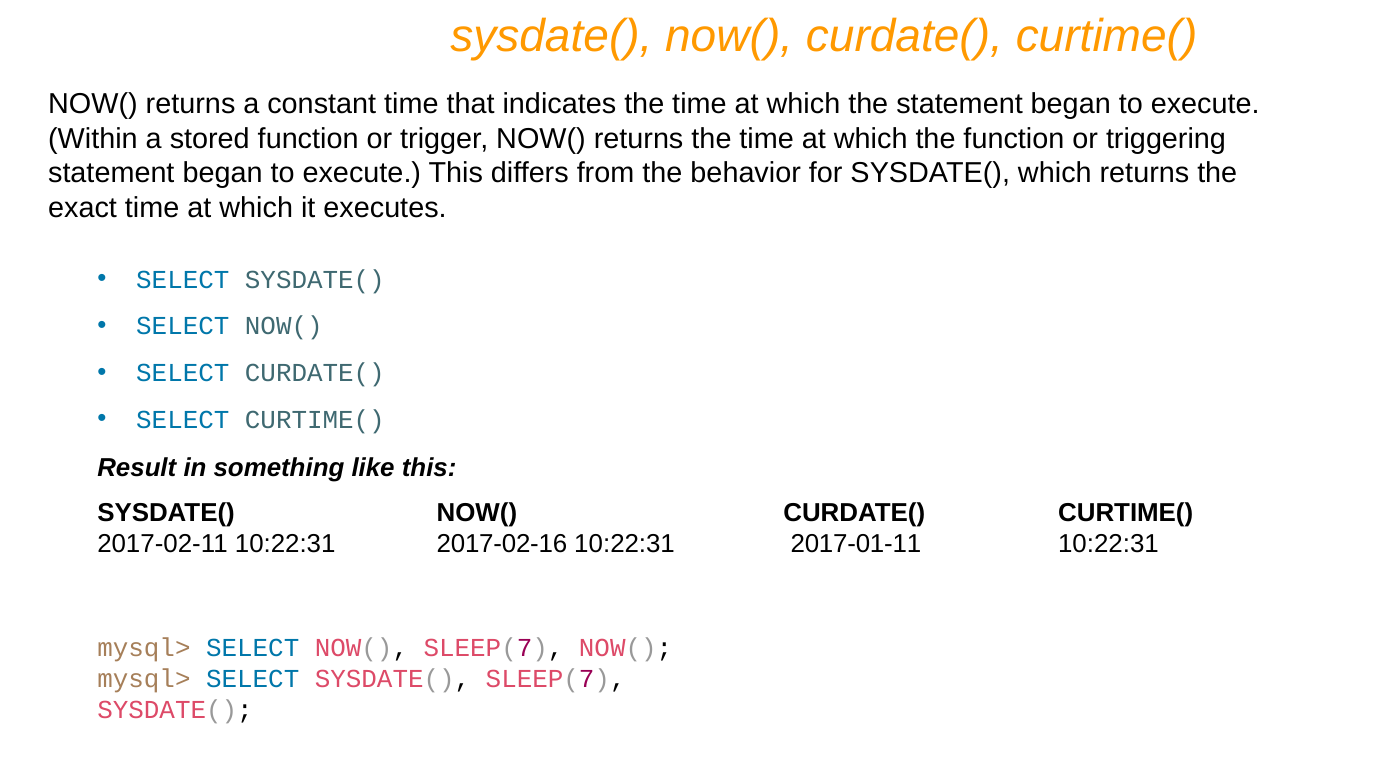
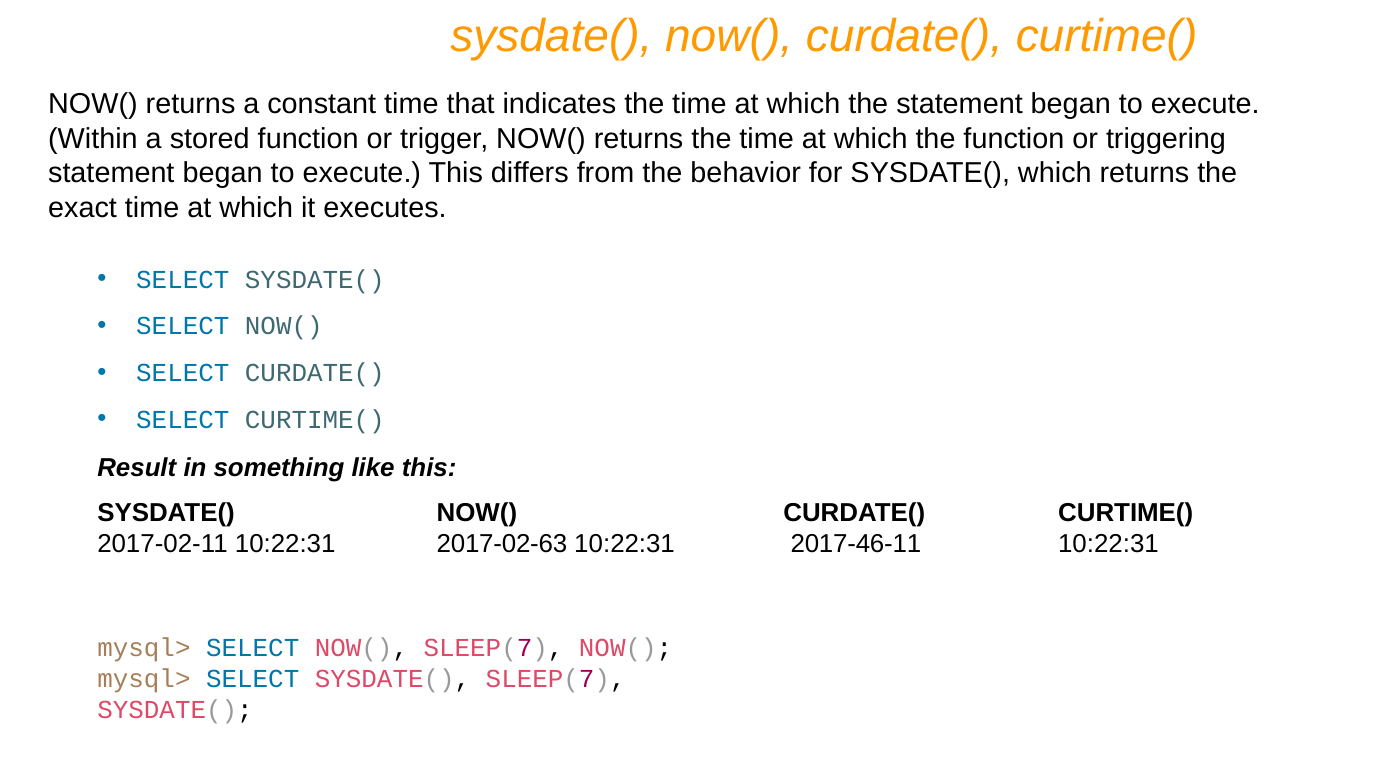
2017-02-16: 2017-02-16 -> 2017-02-63 (502, 544)
2017-01-11: 2017-01-11 -> 2017-46-11 (856, 544)
